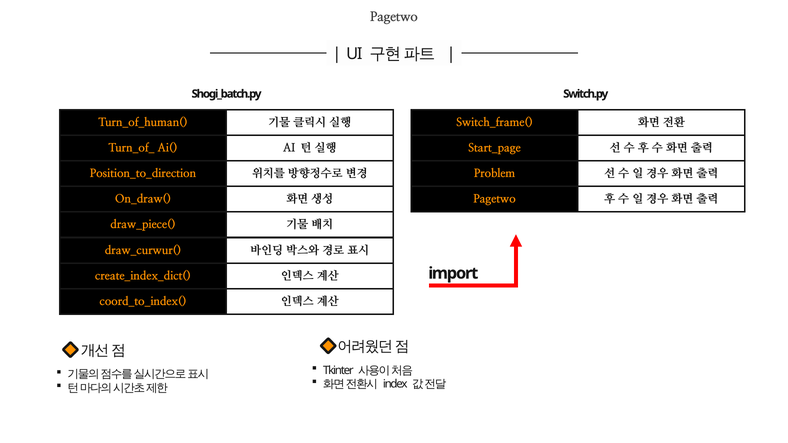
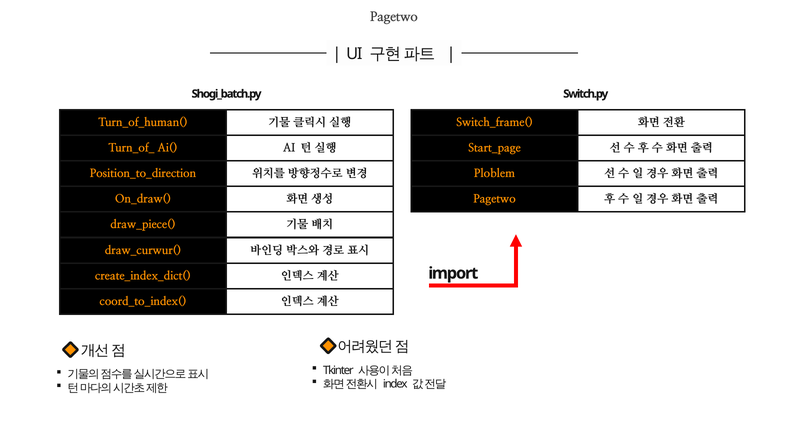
Problem: Problem -> Ploblem (495, 174)
